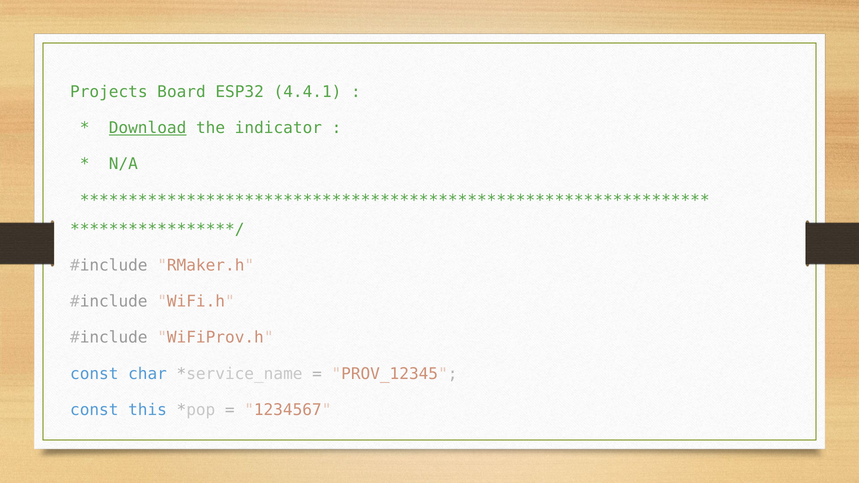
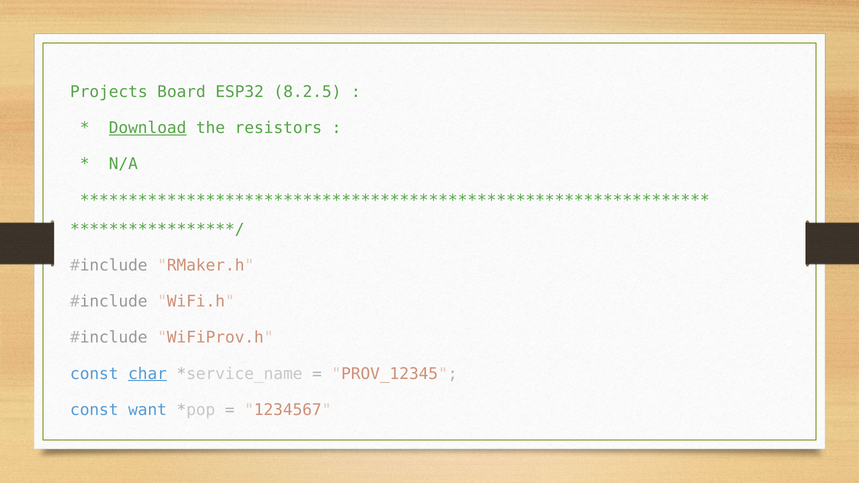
4.4.1: 4.4.1 -> 8.2.5 (307, 92)
indicator: indicator -> resistors (278, 128)
char underline: none -> present (148, 374)
this: this -> want (148, 410)
